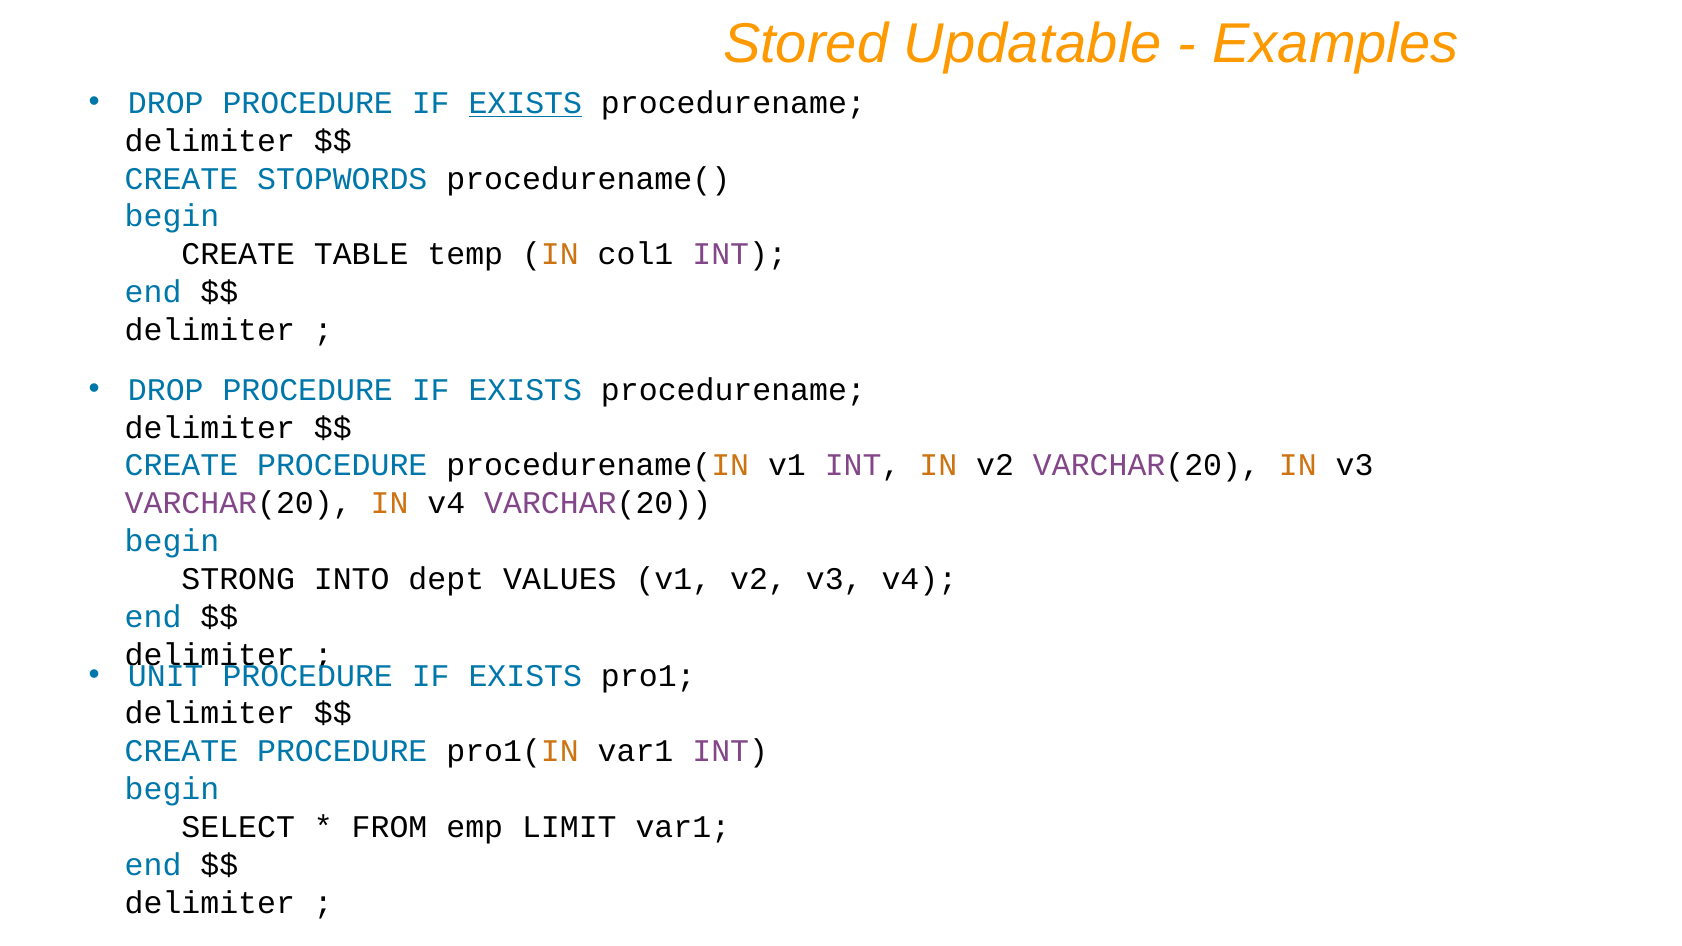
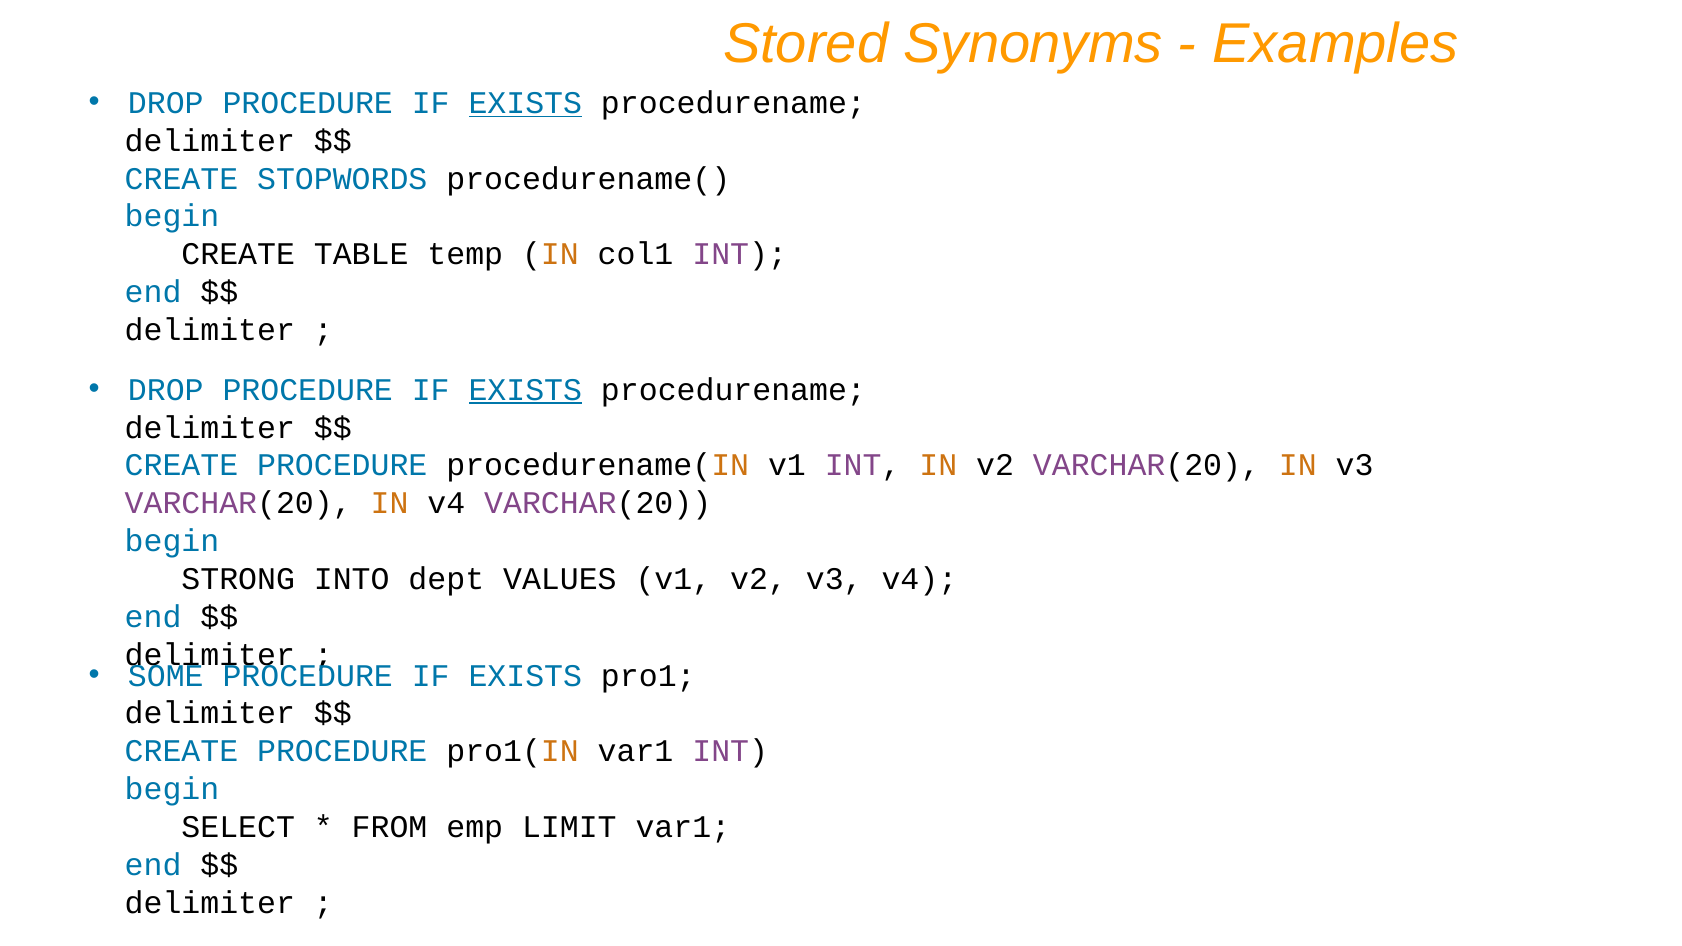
Updatable: Updatable -> Synonyms (1033, 44)
EXISTS underline: none -> present (525, 390)
UNIT: UNIT -> SOME (166, 676)
